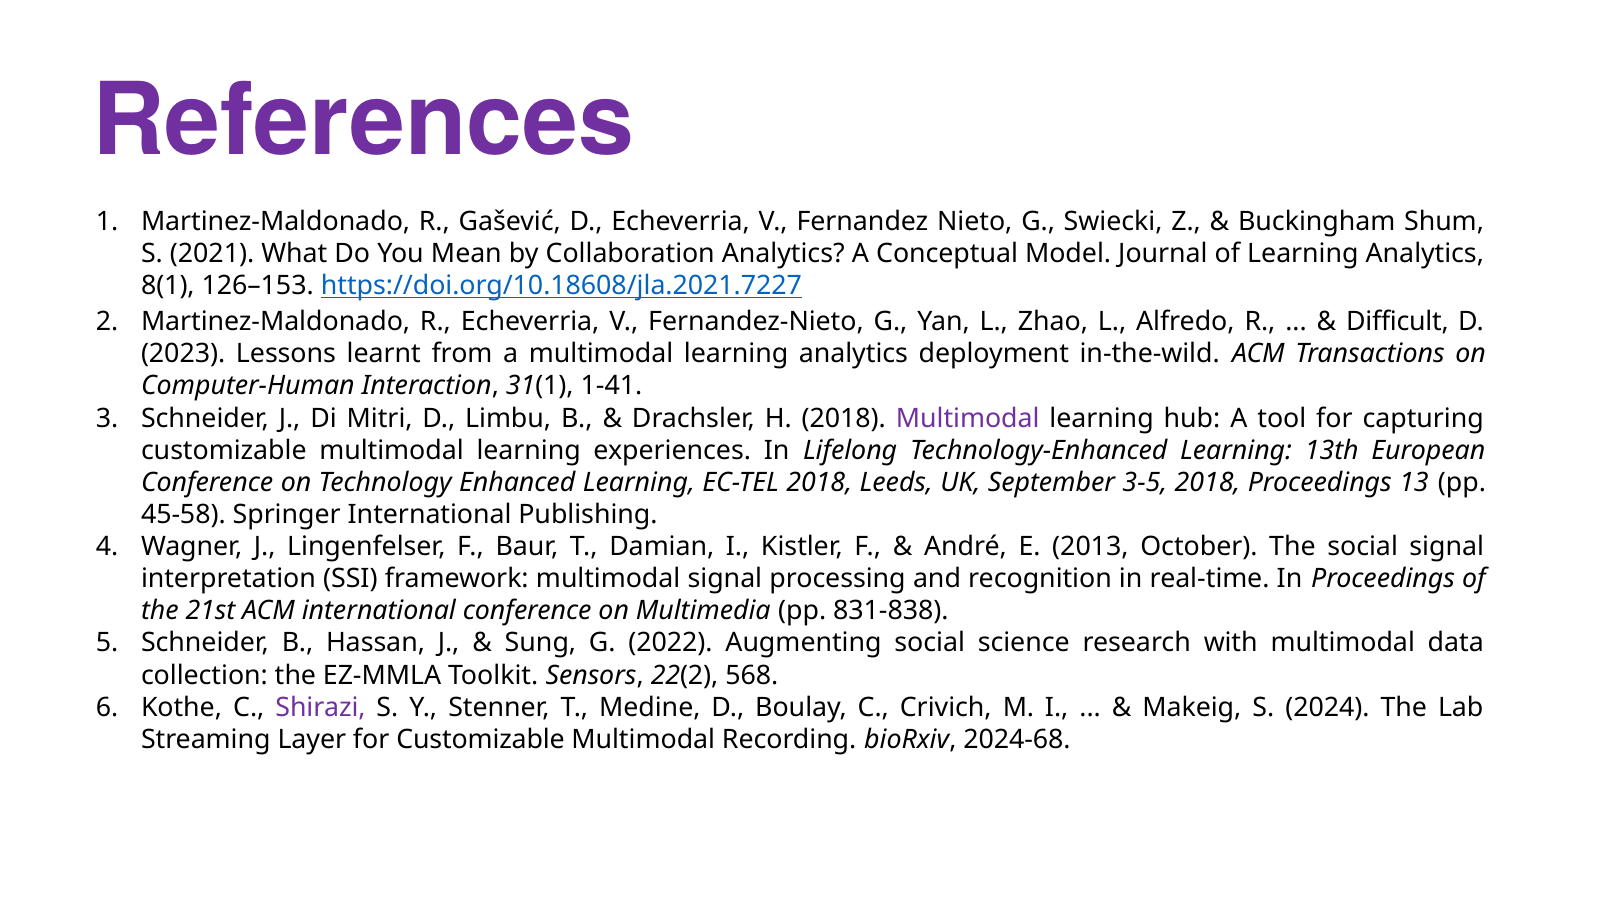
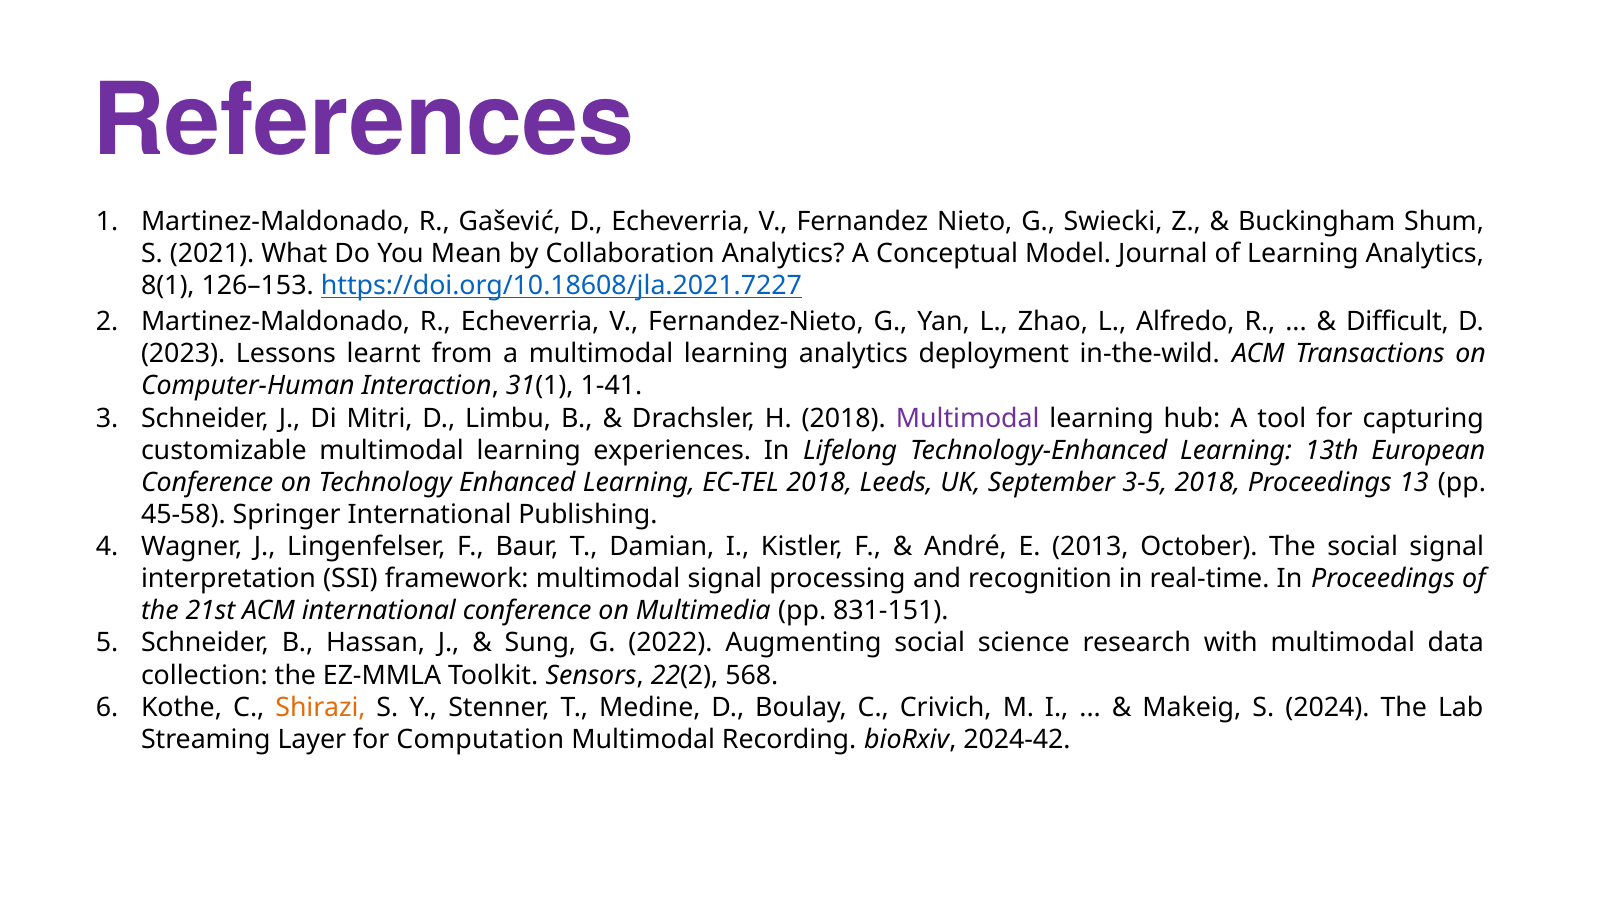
831-838: 831-838 -> 831-151 (891, 611)
Shirazi colour: purple -> orange (320, 708)
for Customizable: Customizable -> Computation (480, 740)
2024-68: 2024-68 -> 2024-42 (1017, 740)
